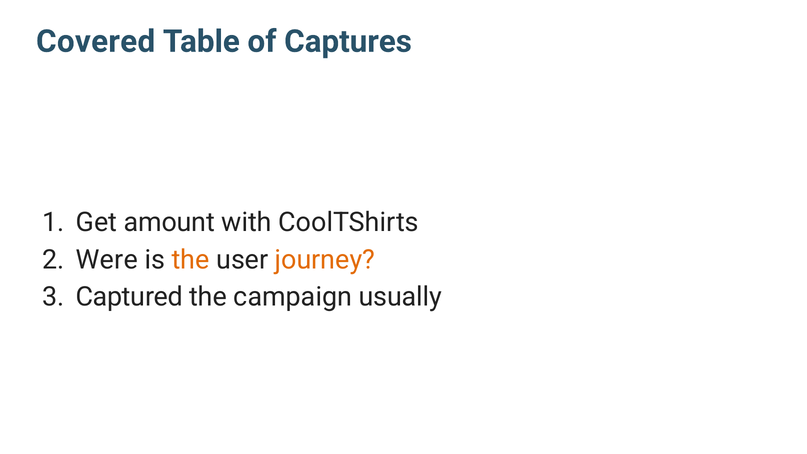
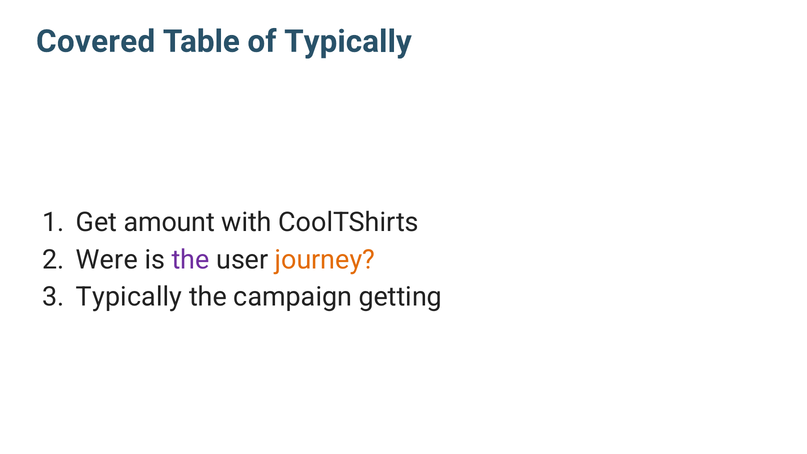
of Captures: Captures -> Typically (348, 41)
the colour: orange -> purple (191, 260)
Captured: Captured -> Typically (129, 297)
usually: usually -> getting (400, 297)
